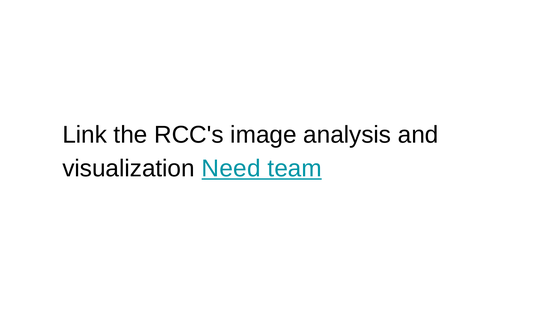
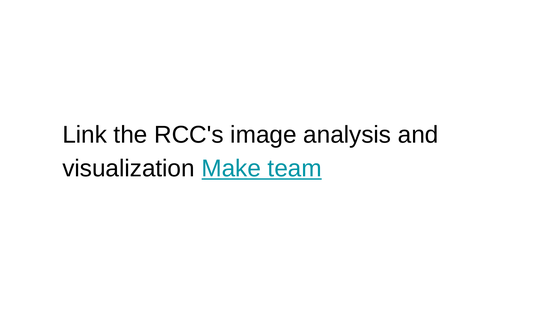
Need: Need -> Make (231, 168)
